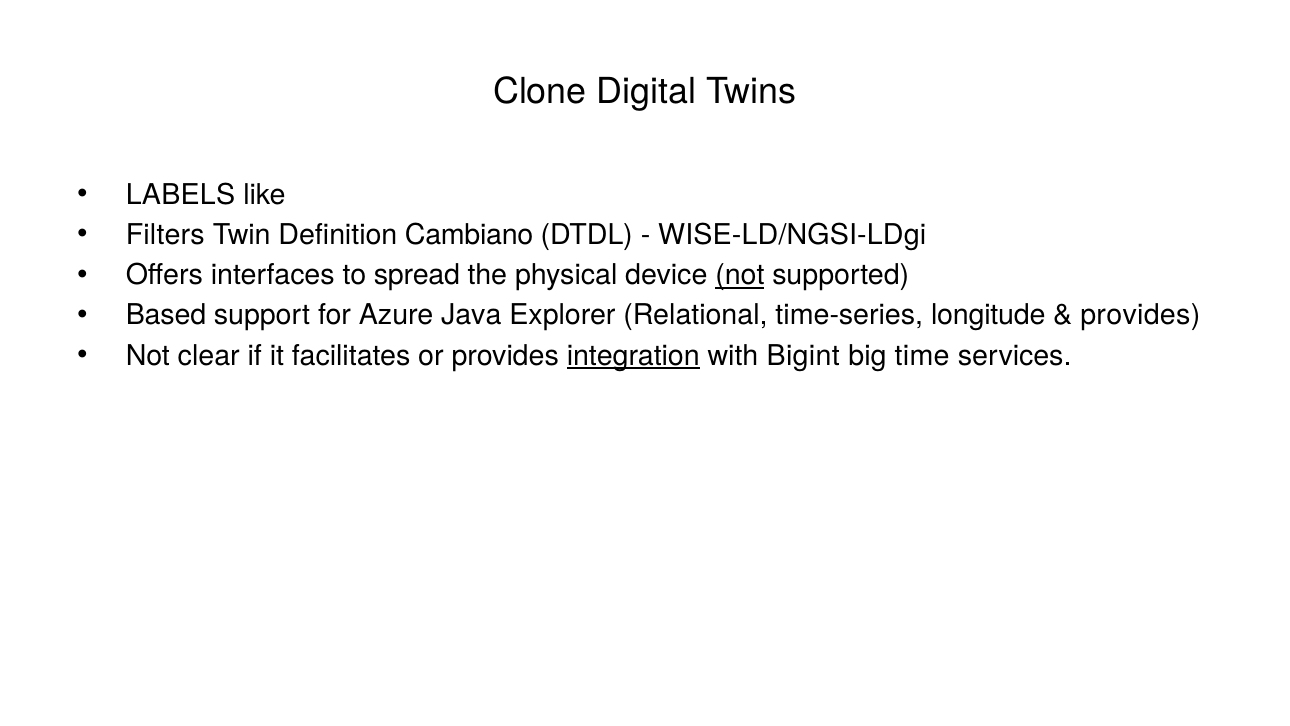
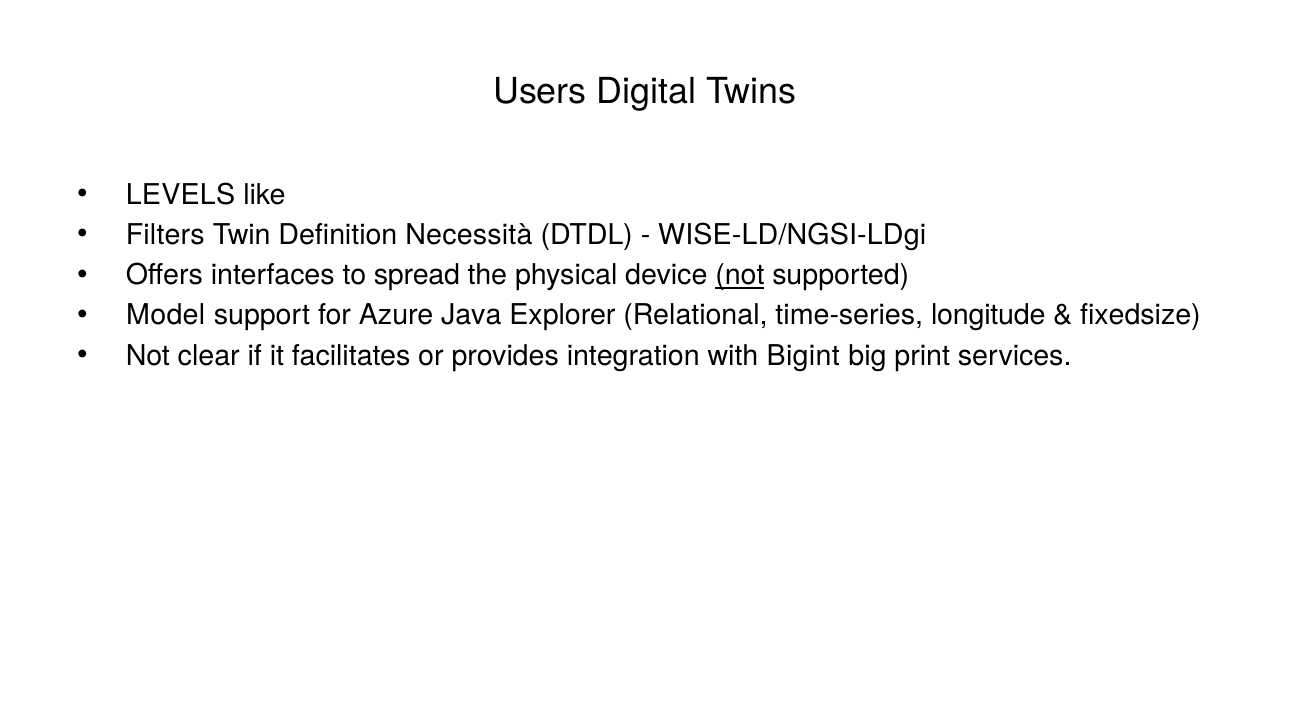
Clone: Clone -> Users (540, 92)
LABELS: LABELS -> LEVELS (180, 195)
Cambiano: Cambiano -> Necessità (469, 235)
Based: Based -> Model (166, 315)
provides: provides -> fixedsize (1140, 315)
integration underline: present -> none (633, 355)
time: time -> print (922, 355)
